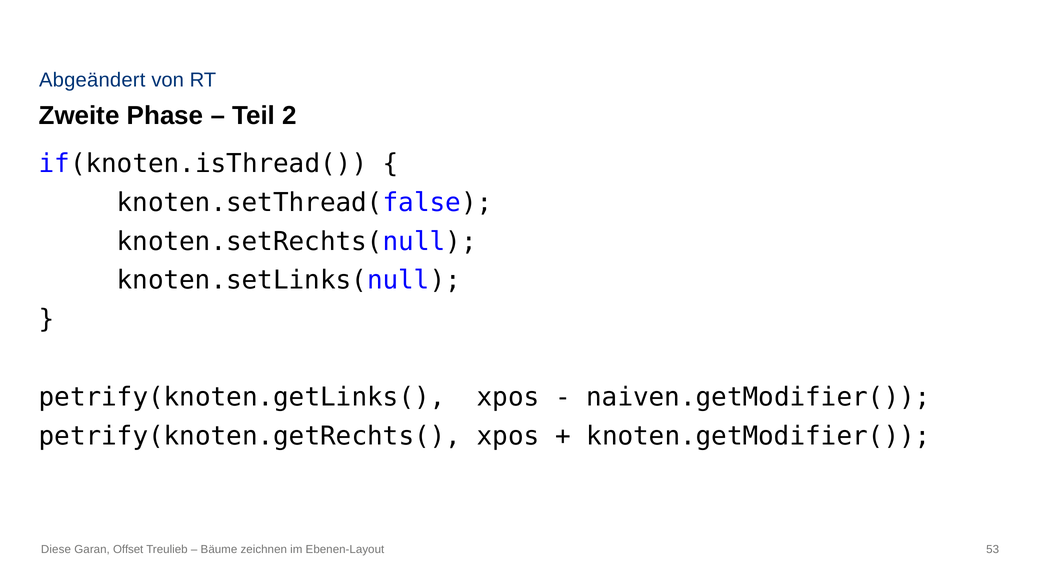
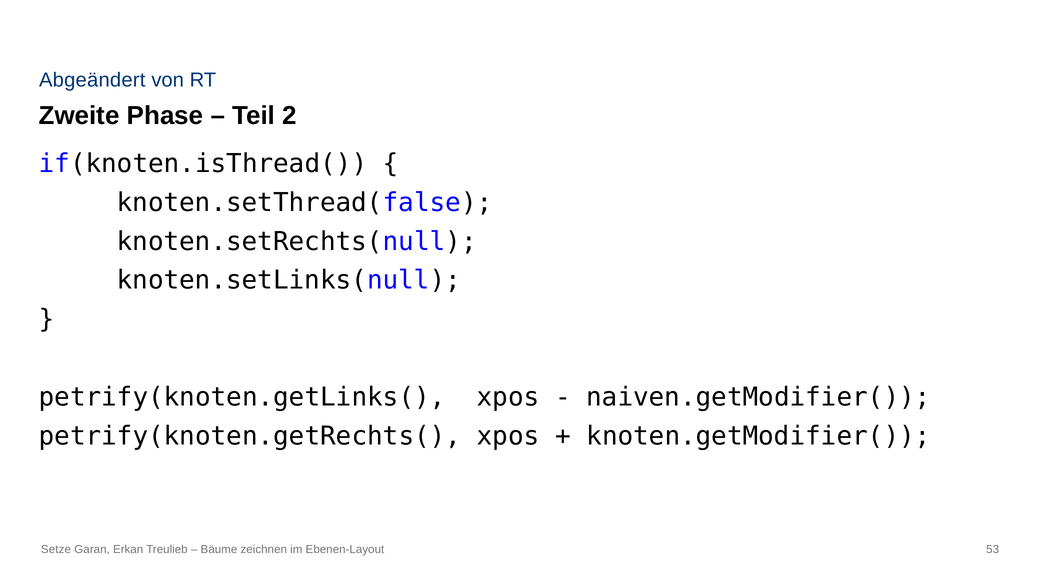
Diese: Diese -> Setze (56, 549)
Offset: Offset -> Erkan (128, 549)
